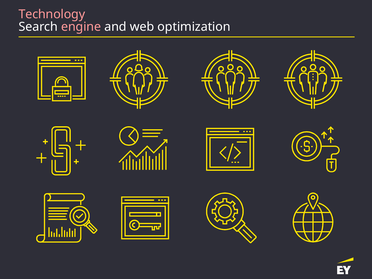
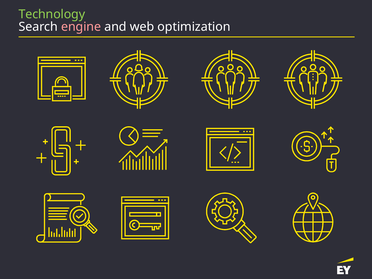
Technology colour: pink -> light green (52, 14)
